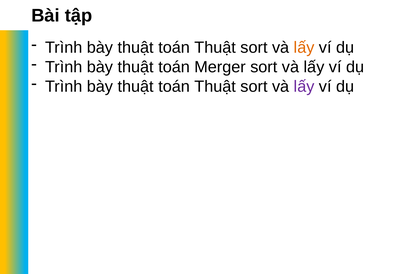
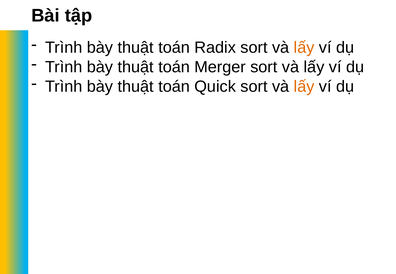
Thuật: Thuật -> Radix (215, 47)
Thuật: Thuật -> Quick (215, 86)
lấy colour: purple -> orange (304, 86)
